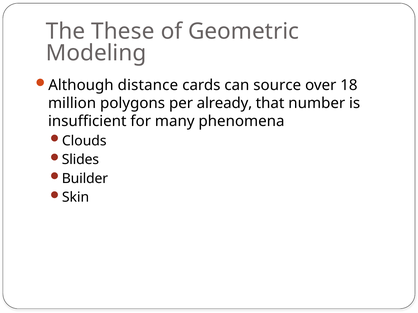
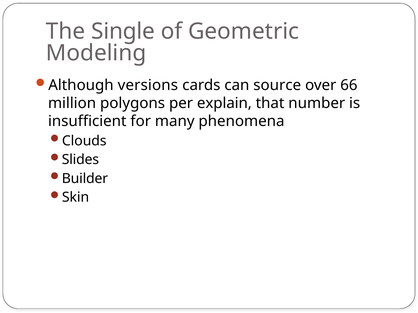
These: These -> Single (123, 31)
distance: distance -> versions (148, 85)
18: 18 -> 66 (349, 85)
already: already -> explain (224, 103)
